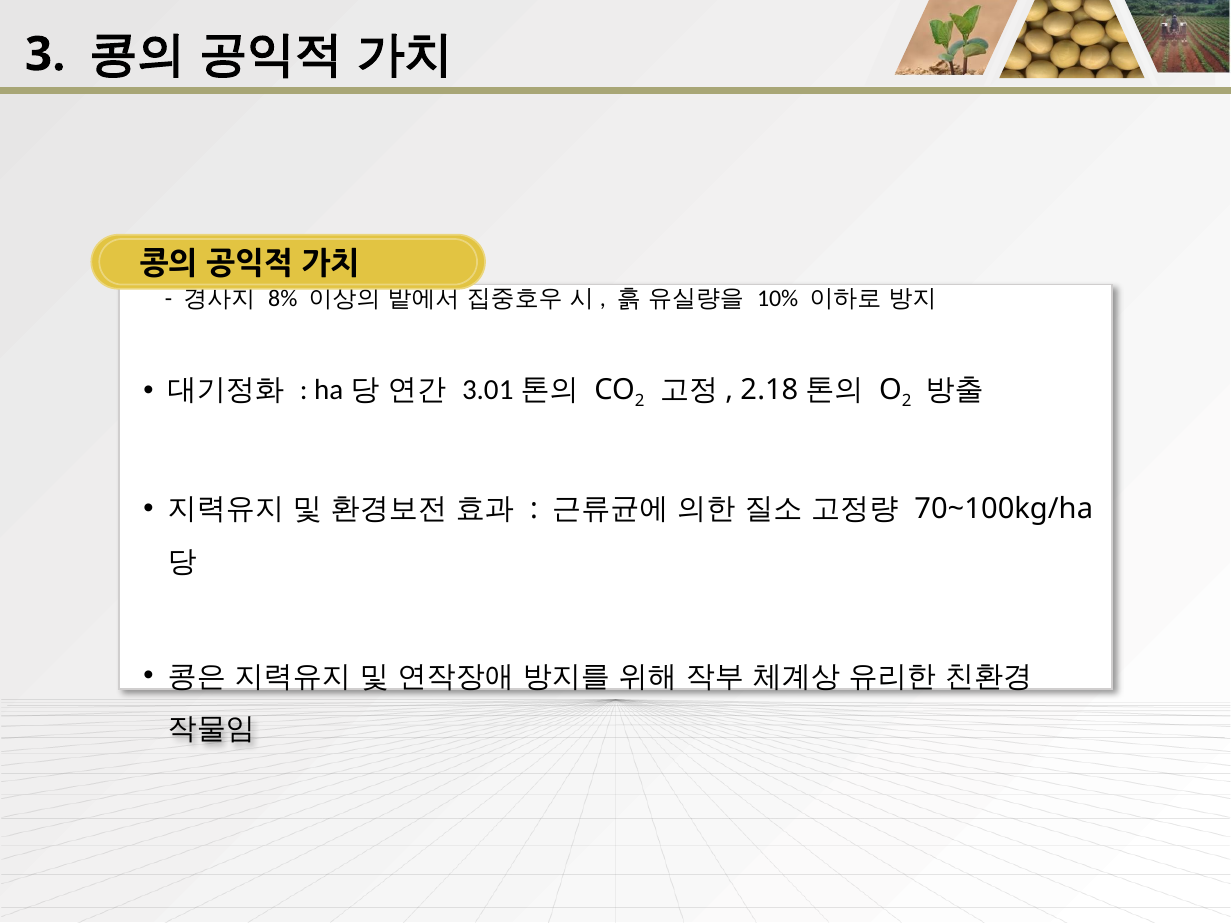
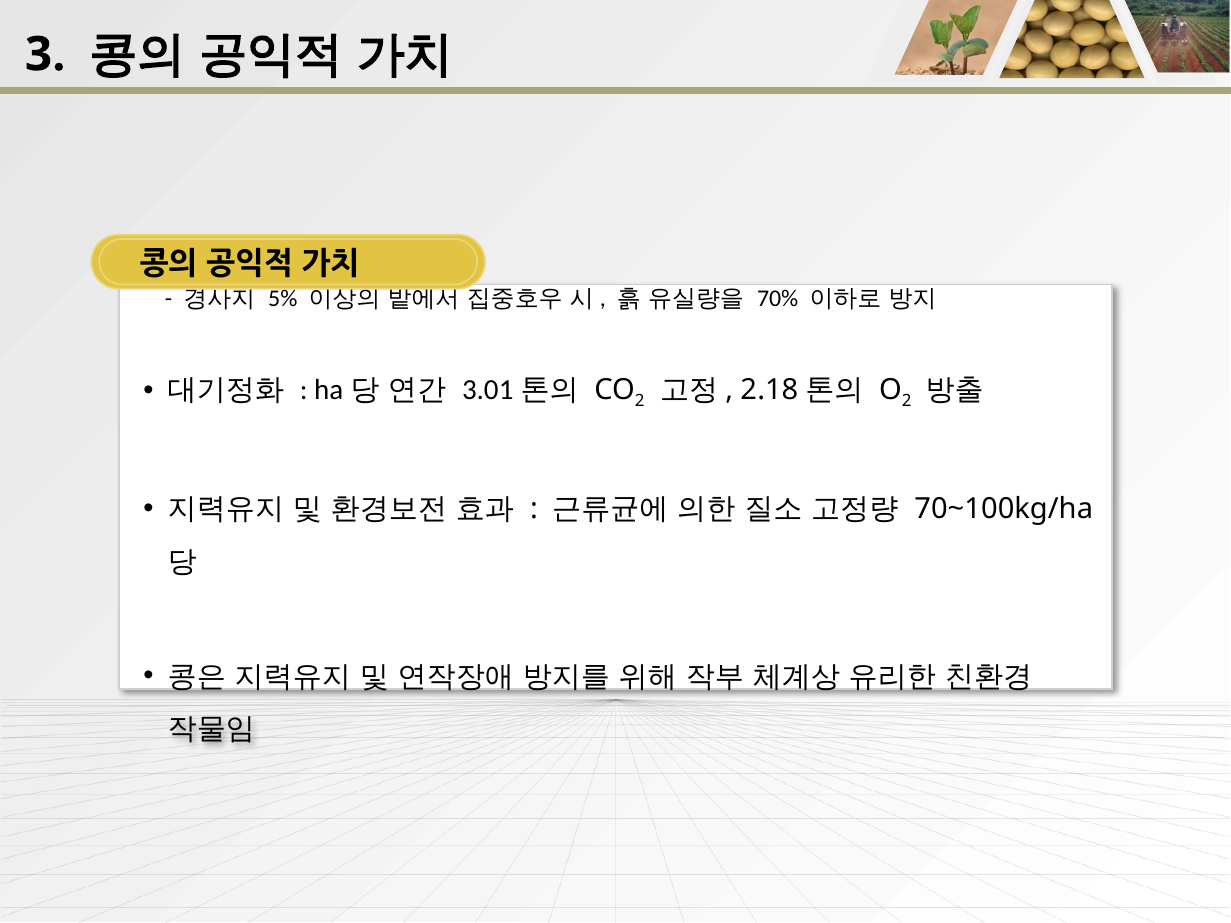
8%: 8% -> 5% (283, 299)
10%: 10% -> 70% (778, 299)
